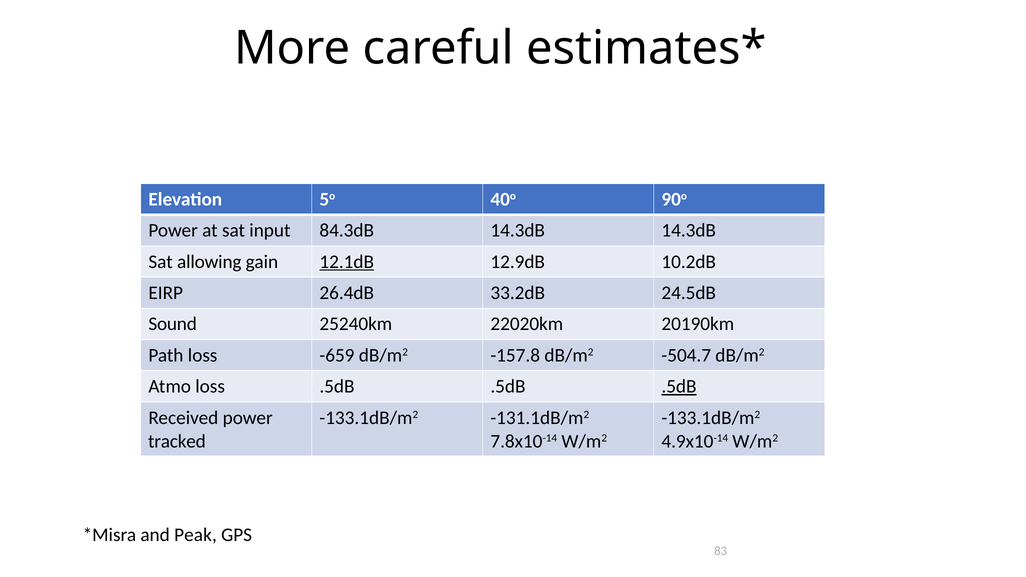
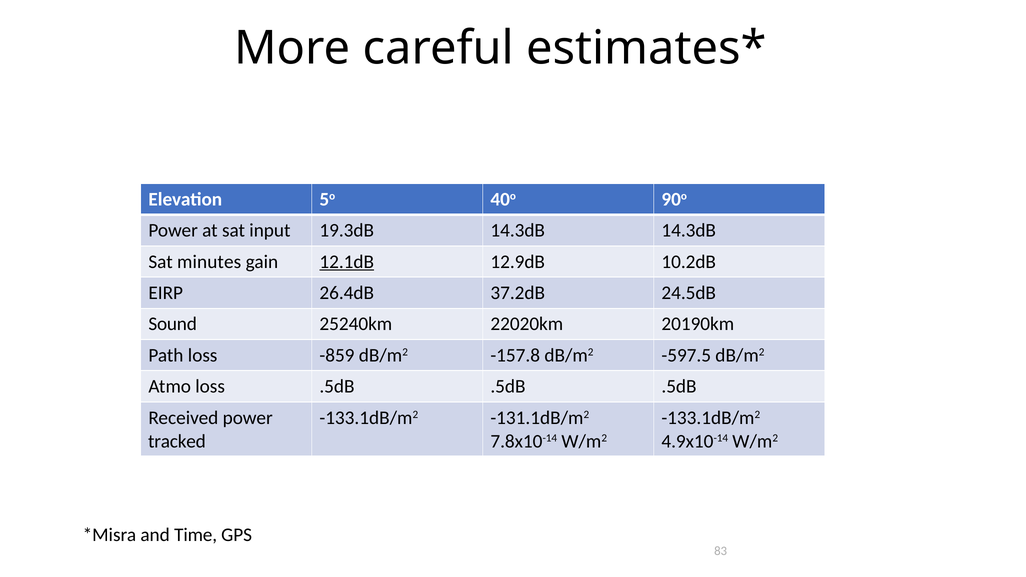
84.3dB: 84.3dB -> 19.3dB (347, 231)
allowing: allowing -> minutes (209, 262)
33.2dB: 33.2dB -> 37.2dB (518, 293)
-659: -659 -> -859 (337, 355)
-504.7: -504.7 -> -597.5 (686, 355)
.5dB underline: present -> none (679, 387)
Peak: Peak -> Time (196, 535)
